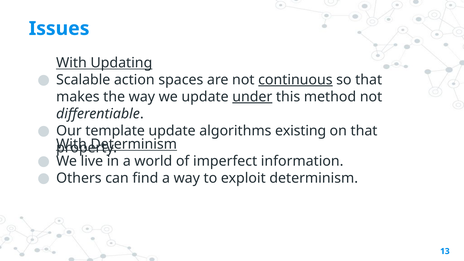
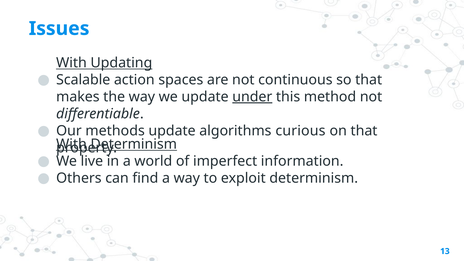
continuous underline: present -> none (295, 80)
template: template -> methods (115, 131)
existing: existing -> curious (300, 131)
